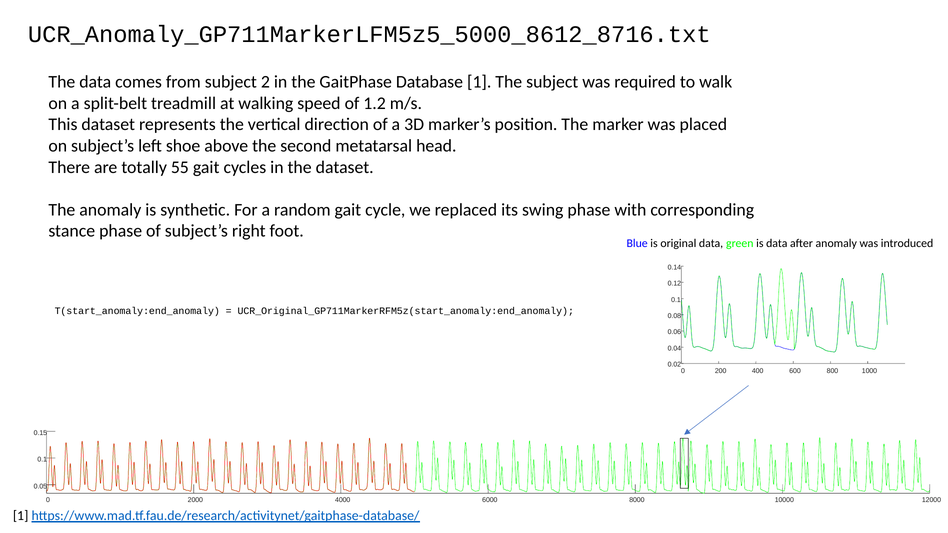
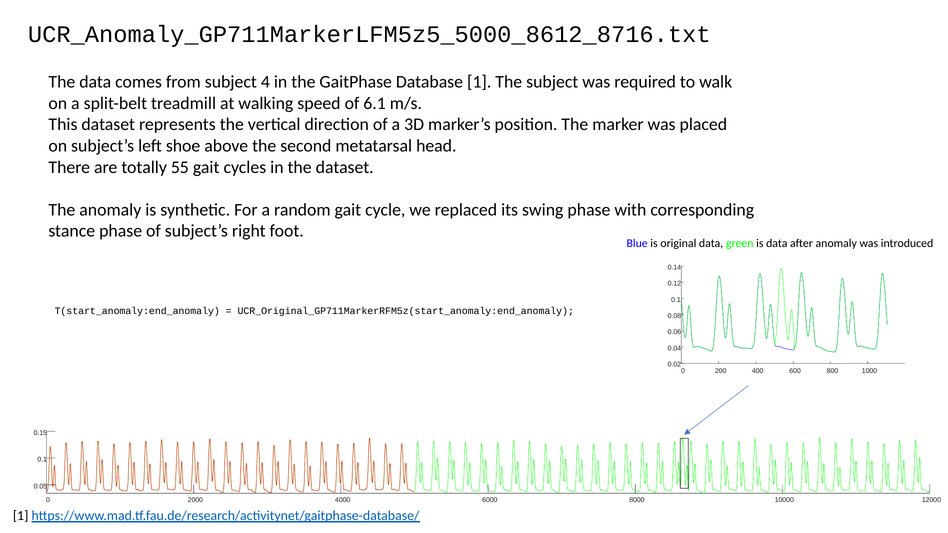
2: 2 -> 4 (265, 82)
1.2: 1.2 -> 6.1 (375, 103)
